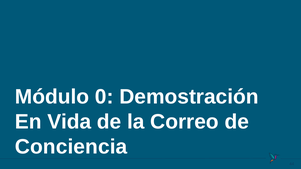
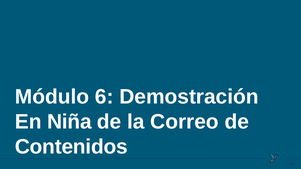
0: 0 -> 6 (104, 97)
Vida: Vida -> Niña (69, 122)
Conciencia: Conciencia -> Contenidos (71, 147)
